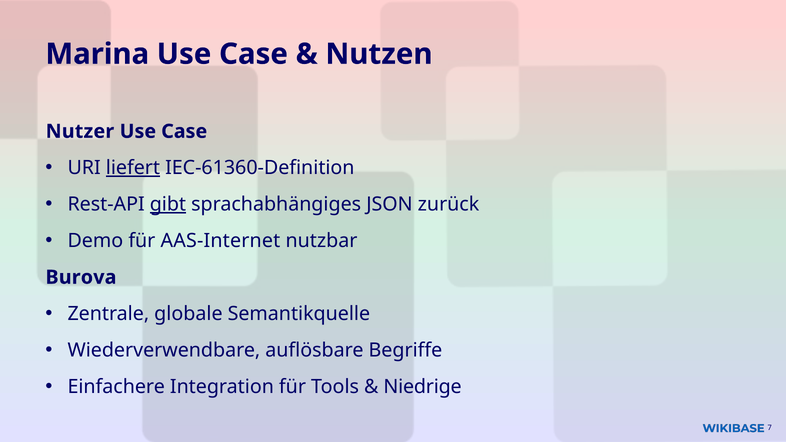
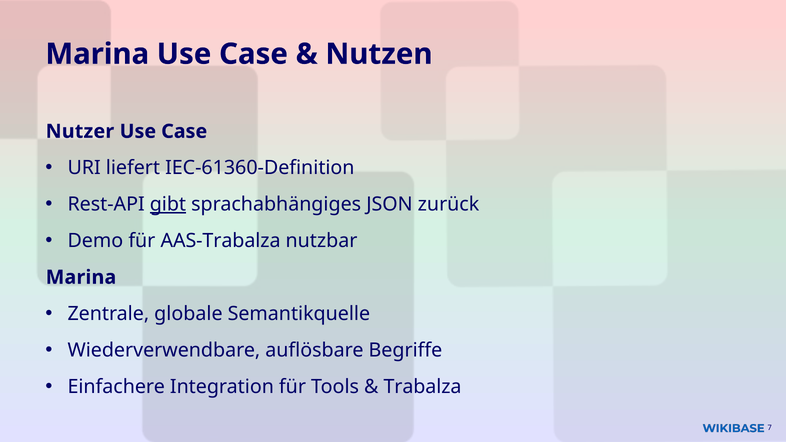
liefert underline: present -> none (133, 168)
AAS-Internet: AAS-Internet -> AAS-Trabalza (221, 241)
Burova: Burova -> Marina (81, 277)
Niedrige: Niedrige -> Trabalza (422, 387)
